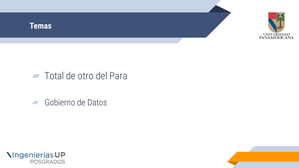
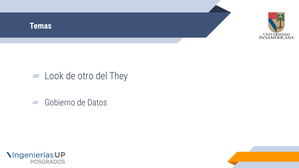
Total: Total -> Look (54, 76)
Para: Para -> They (119, 76)
